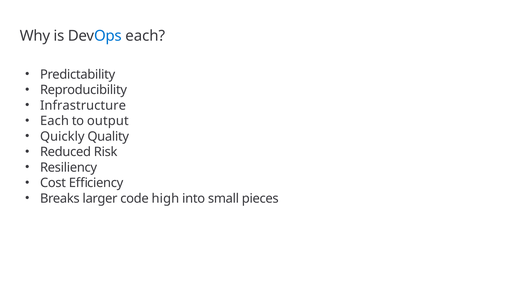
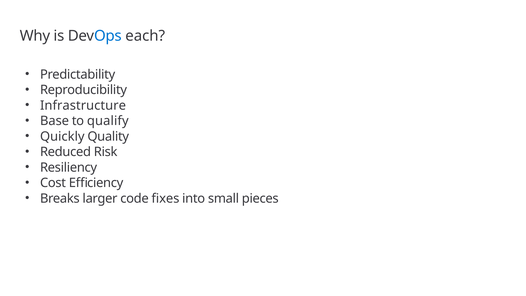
Each: Each -> Base (55, 121)
output: output -> qualify (108, 121)
high: high -> fixes (165, 198)
